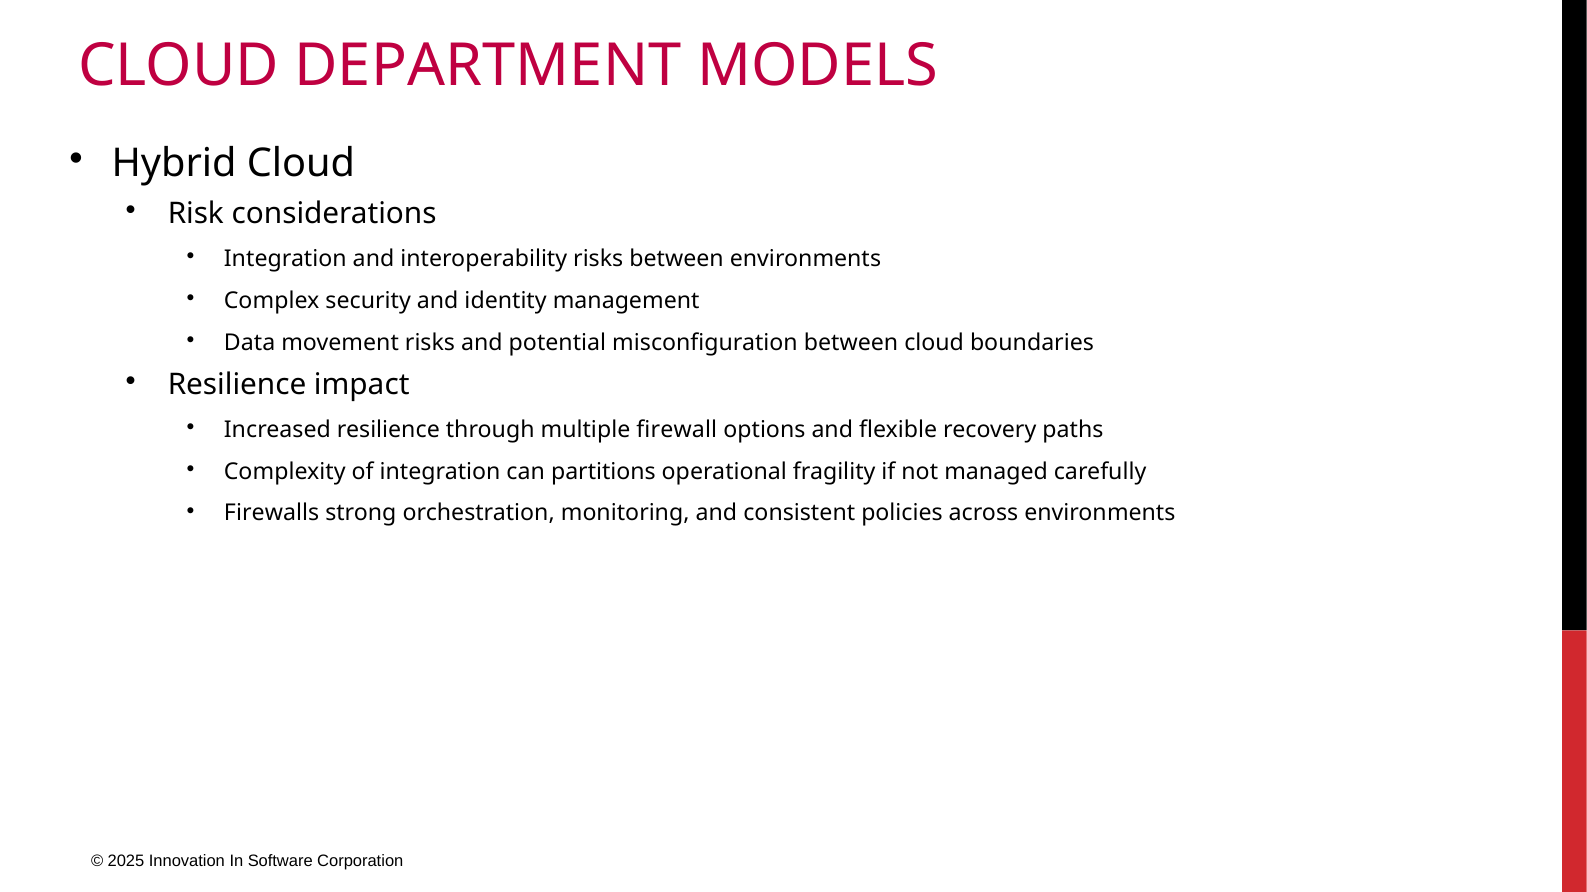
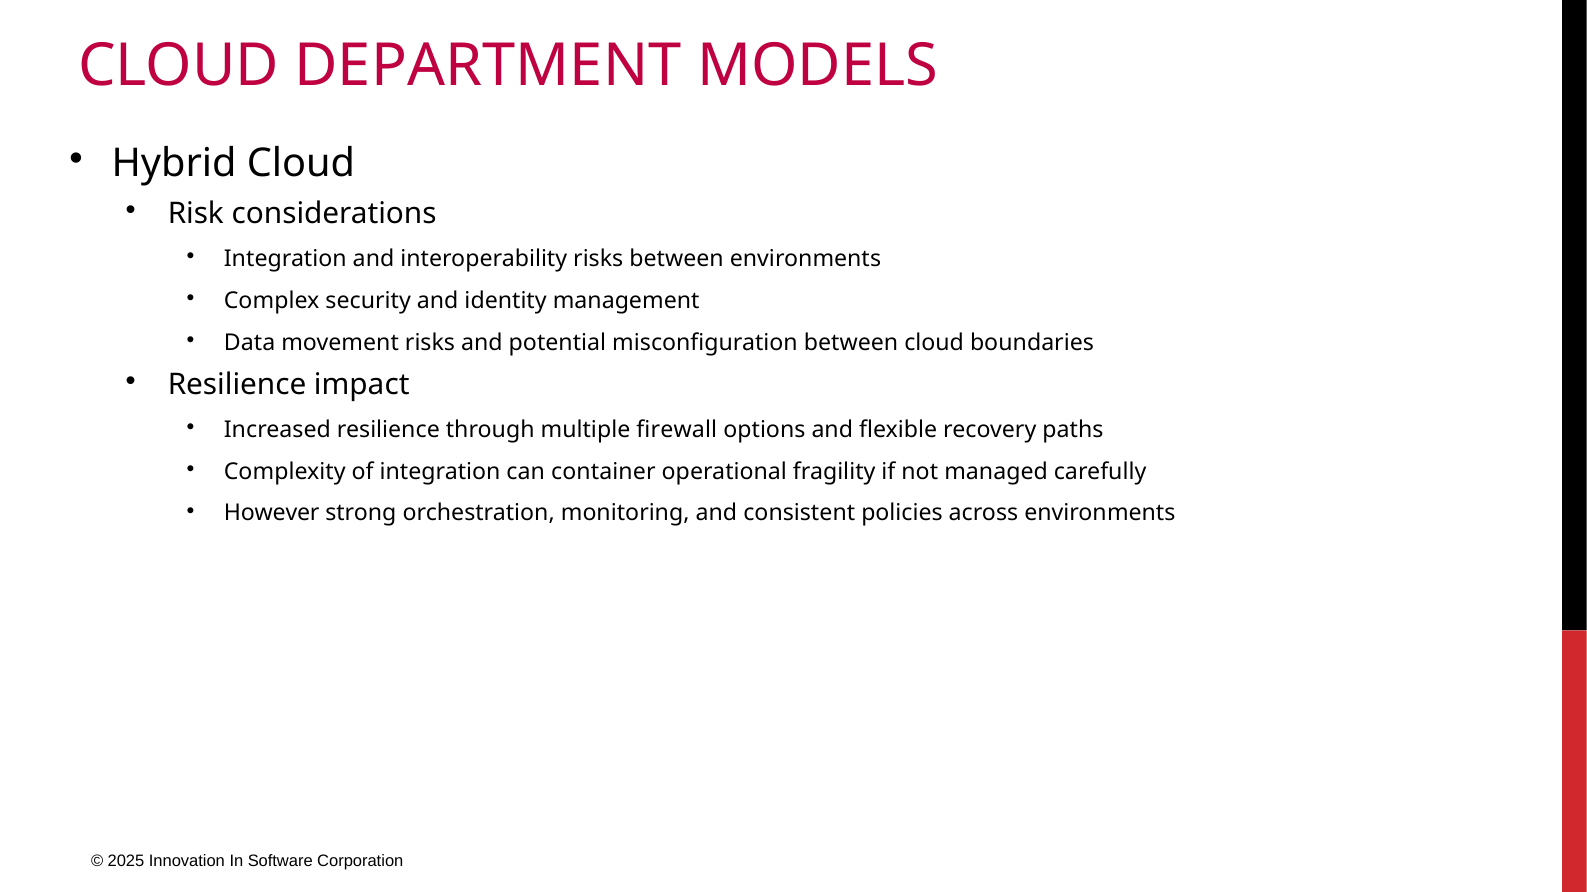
partitions: partitions -> container (603, 472)
Firewalls: Firewalls -> However (272, 514)
